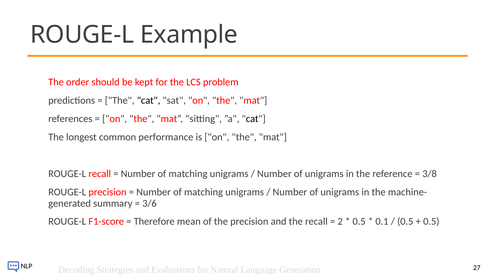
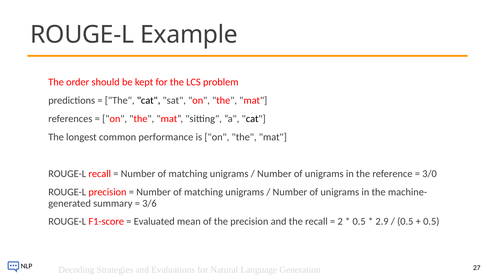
3/8: 3/8 -> 3/0 (430, 174)
Therefore: Therefore -> Evaluated (154, 222)
0.1: 0.1 -> 2.9 (382, 222)
